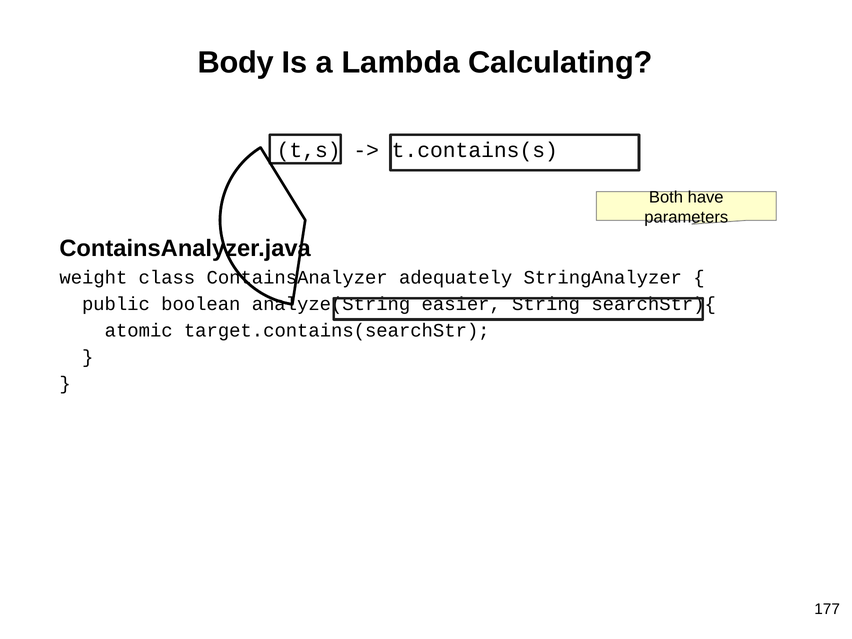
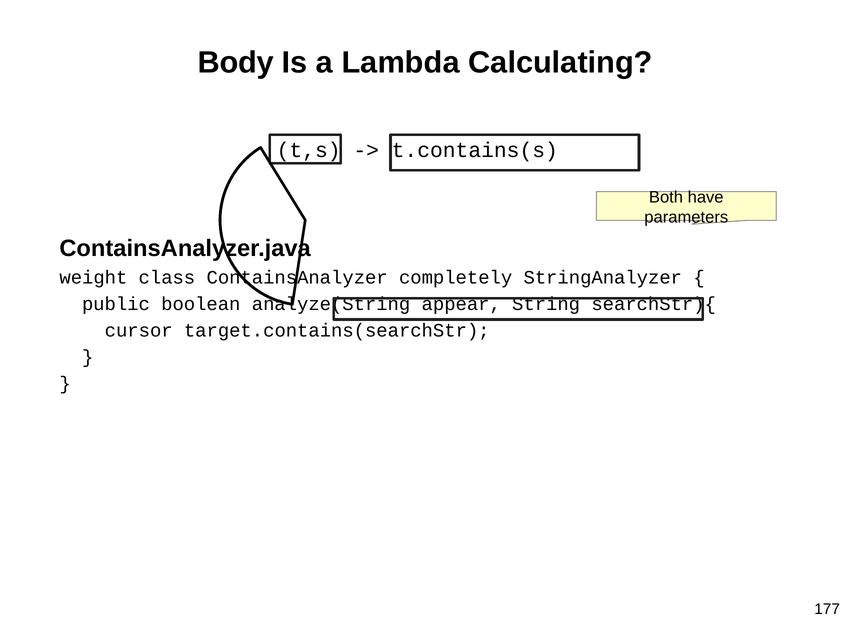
adequately: adequately -> completely (456, 278)
easier: easier -> appear (461, 304)
atomic: atomic -> cursor (139, 331)
